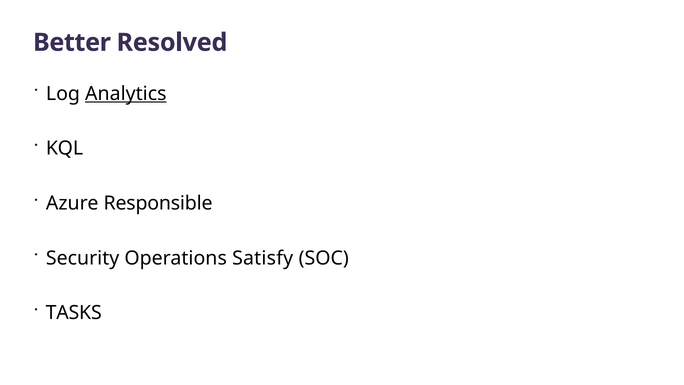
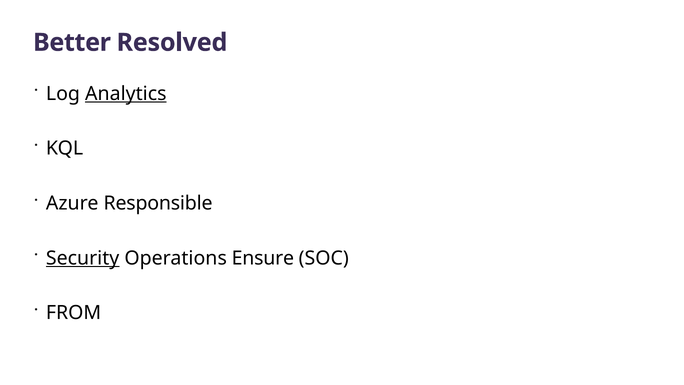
Security underline: none -> present (83, 258)
Satisfy: Satisfy -> Ensure (263, 258)
TASKS: TASKS -> FROM (74, 313)
